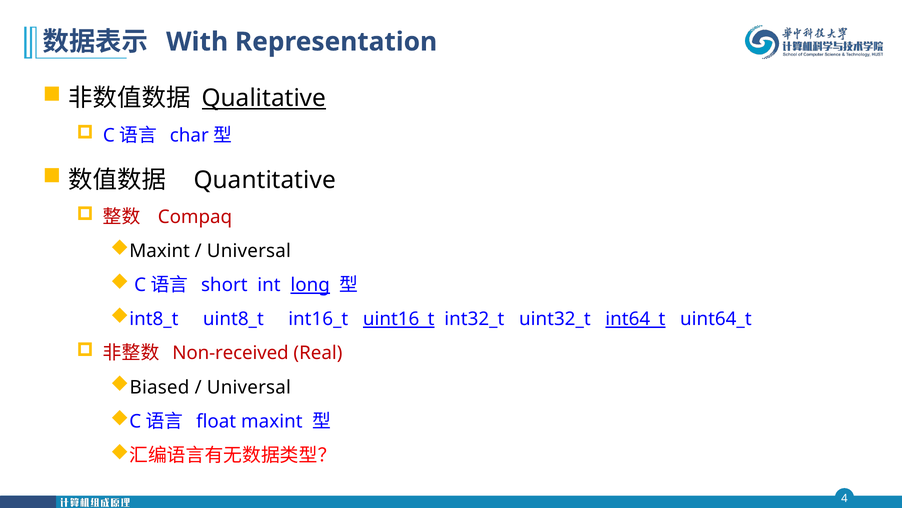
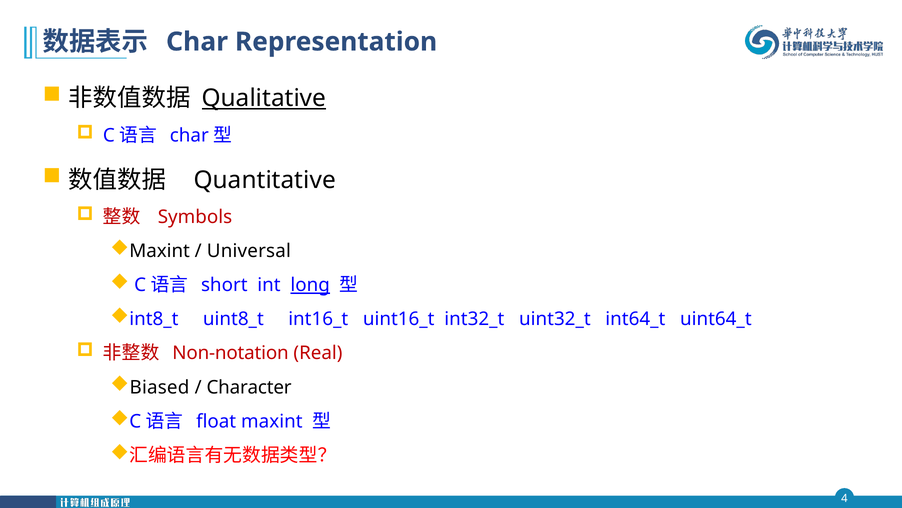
With: With -> Char (197, 42)
Compaq: Compaq -> Symbols (195, 217)
uint16_t underline: present -> none (399, 319)
int64_t underline: present -> none (635, 319)
Non-received: Non-received -> Non-notation (231, 353)
Universal: Universal -> Character (249, 387)
